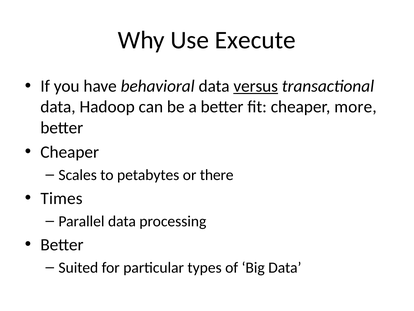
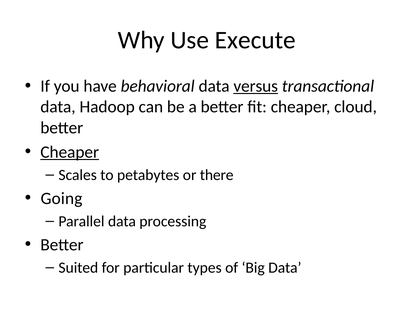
more: more -> cloud (356, 107)
Cheaper underline: none -> present (70, 152)
Times: Times -> Going (61, 198)
